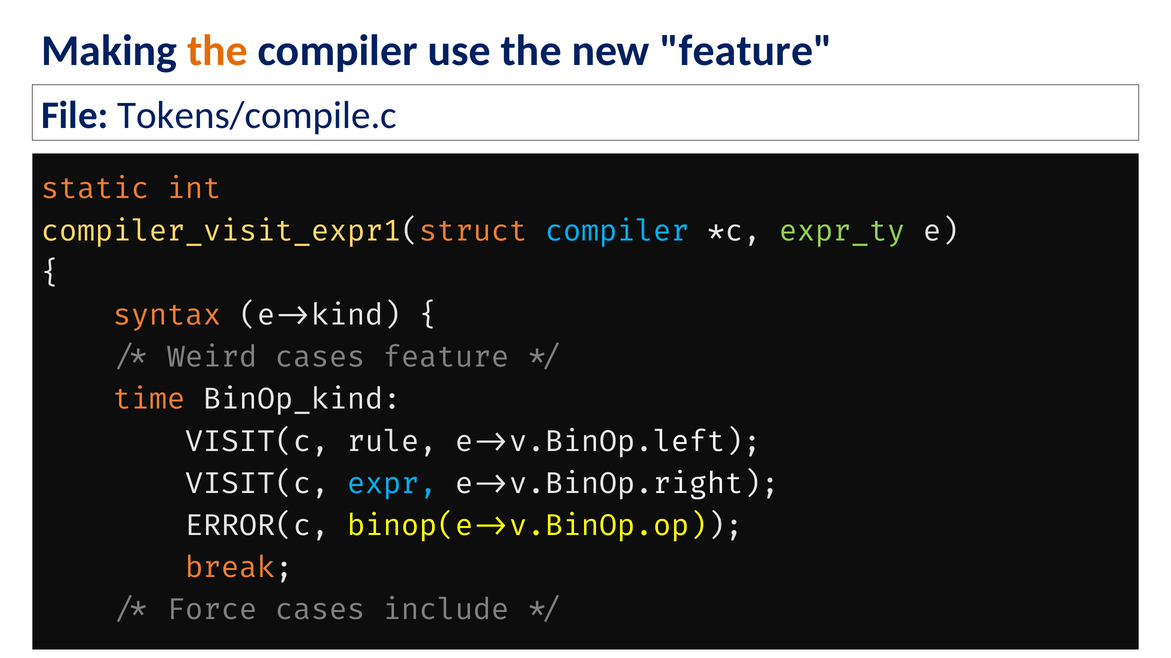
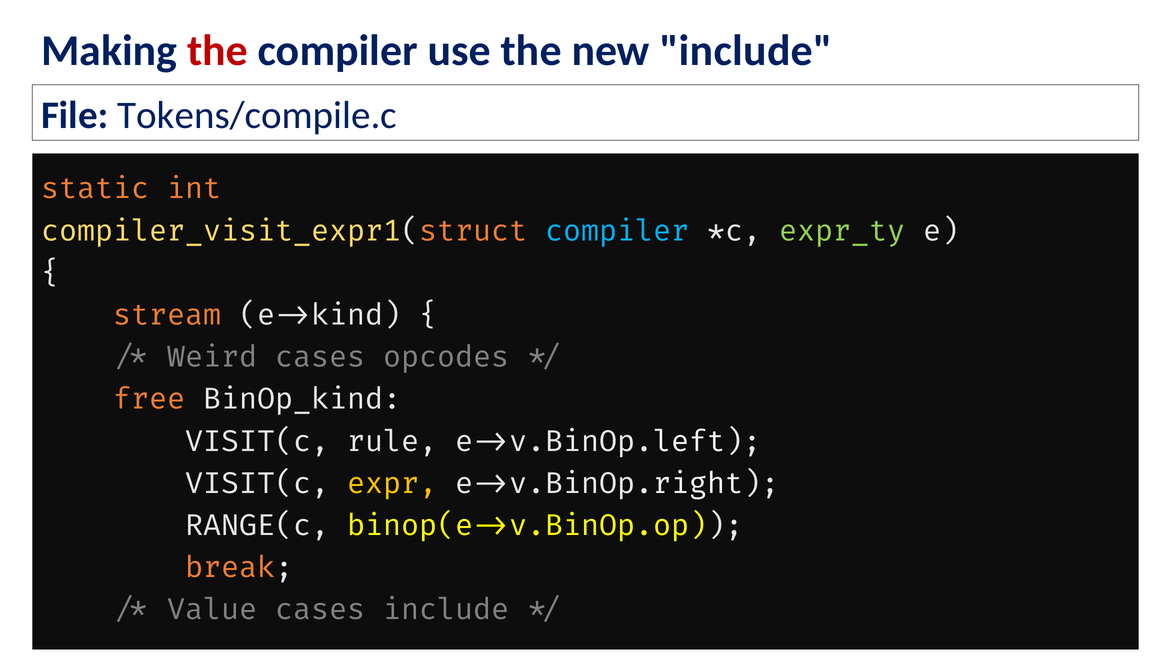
the colour: orange -> red (217, 51)
new feature: feature -> include (746, 51)
syntax: syntax -> stream (167, 315)
cases feature: feature -> opcodes (446, 358)
time: time -> free (149, 400)
expr colour: light blue -> yellow (392, 484)
ERROR(c: ERROR(c -> RANGE(c (257, 526)
Force: Force -> Value (212, 610)
